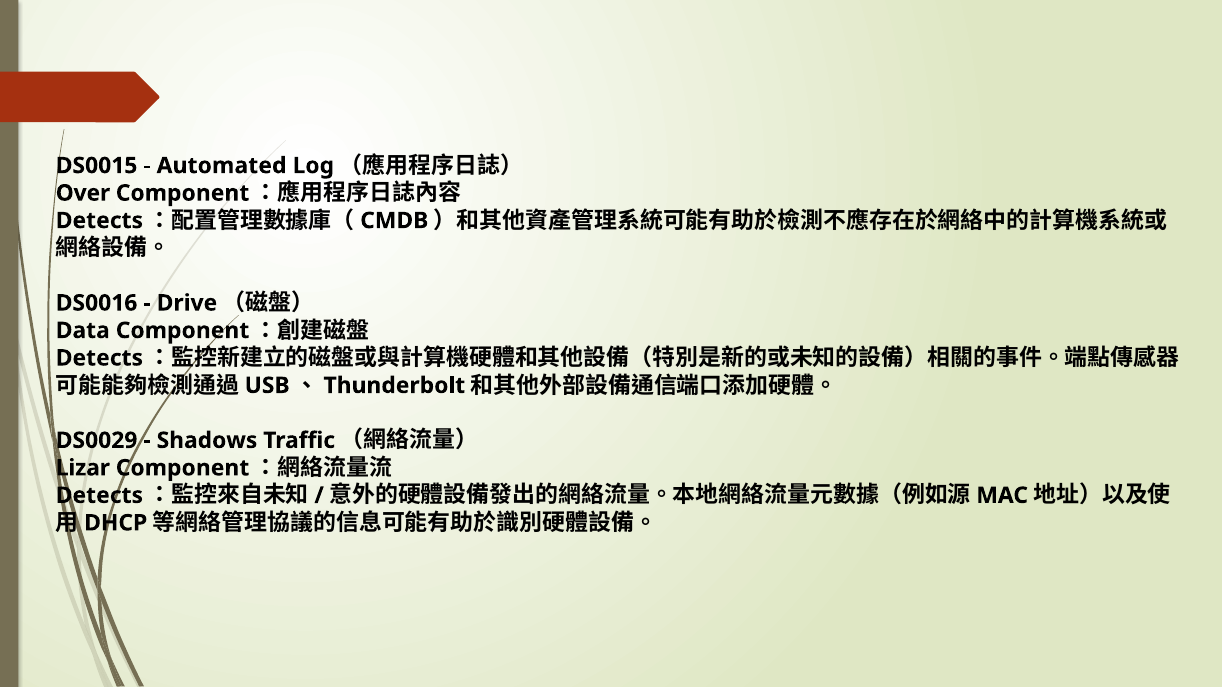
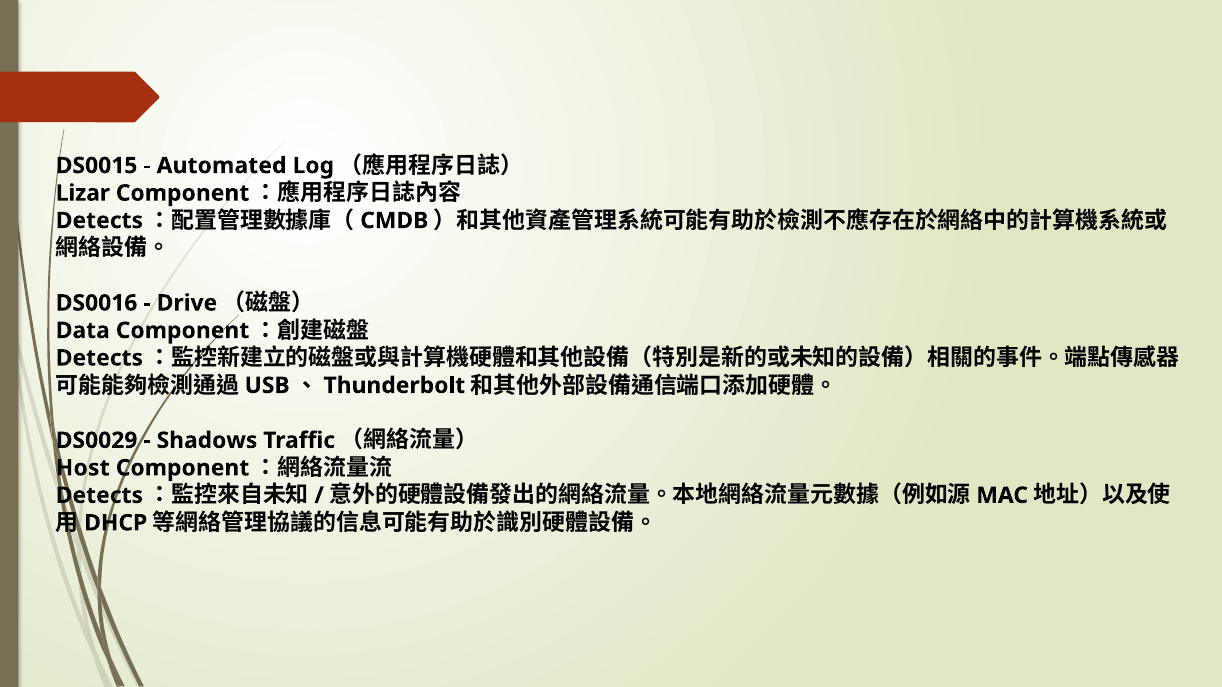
Over: Over -> Lizar (83, 193)
Lizar: Lizar -> Host (83, 468)
